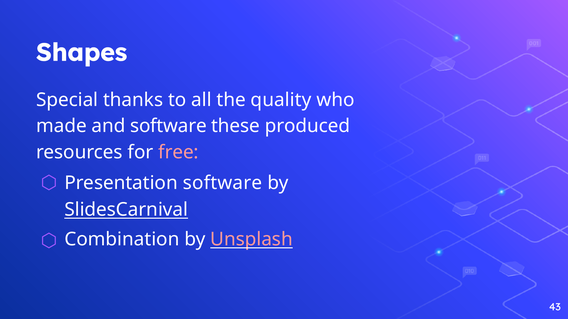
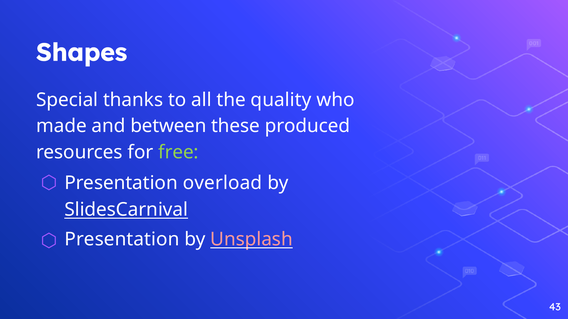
and software: software -> between (168, 126)
free colour: pink -> light green (178, 152)
Presentation software: software -> overload (223, 183)
Combination: Combination -> Presentation (122, 240)
